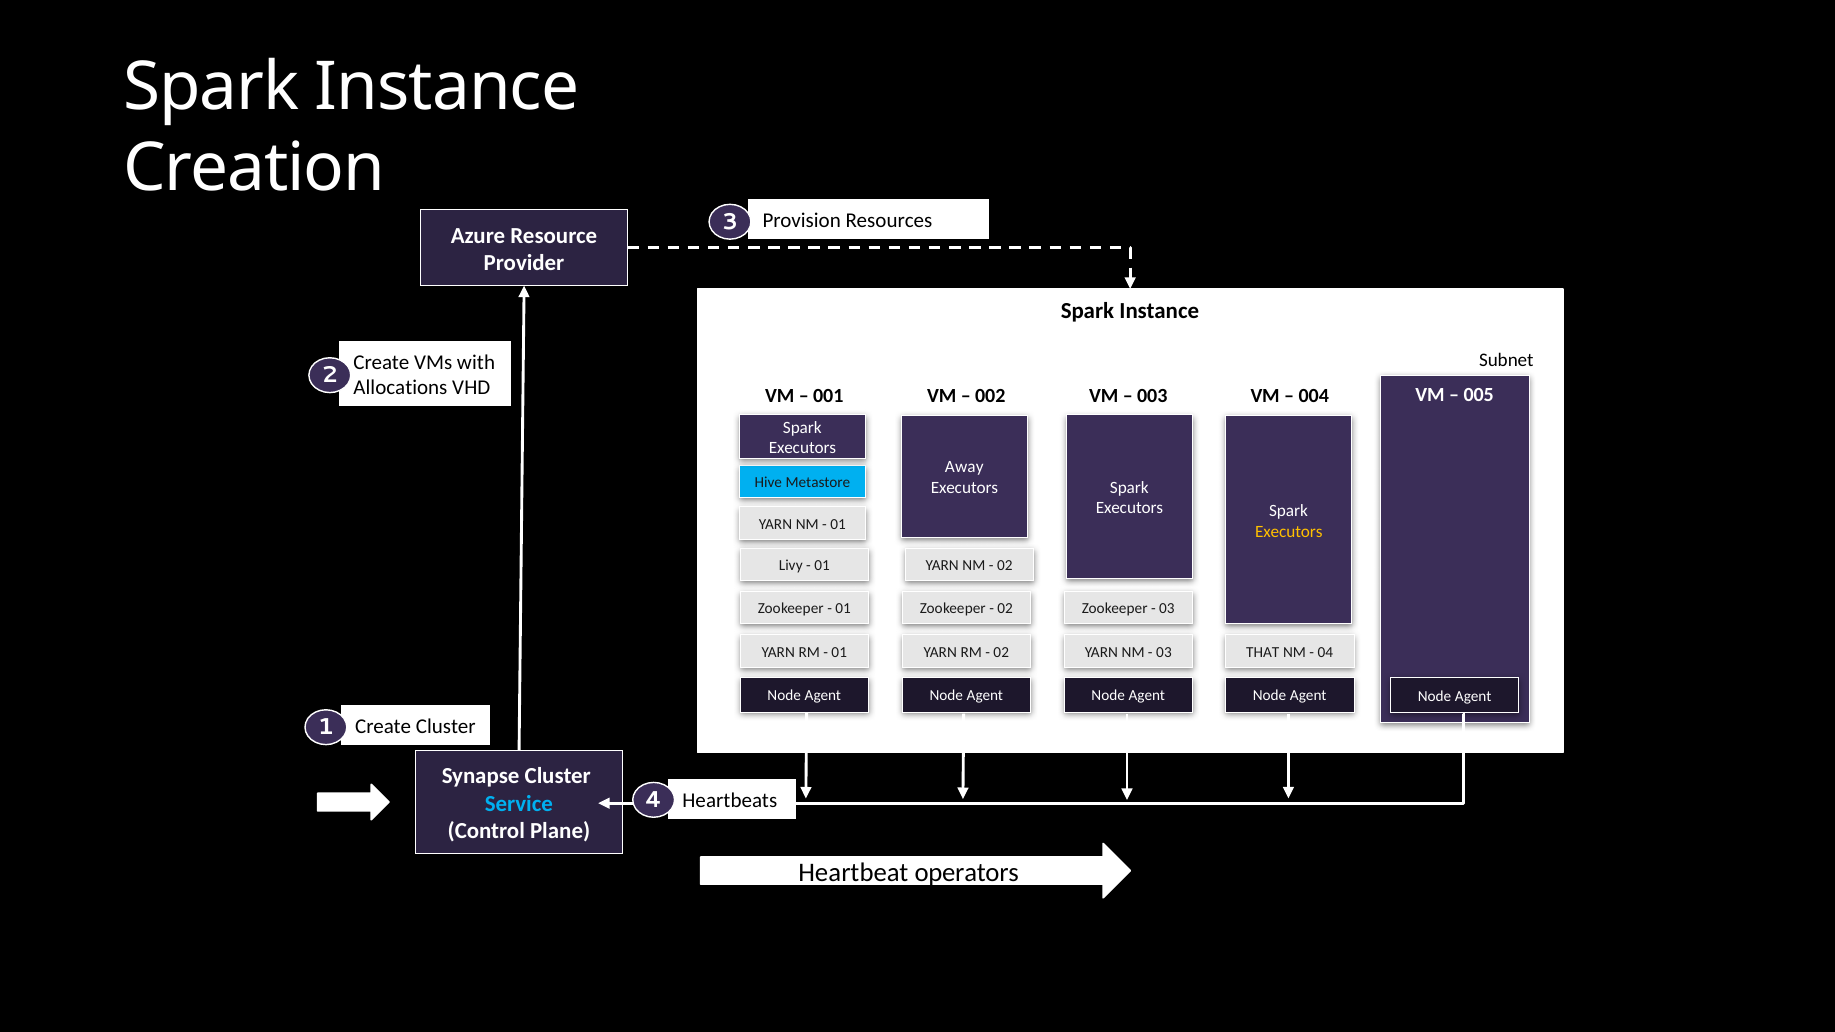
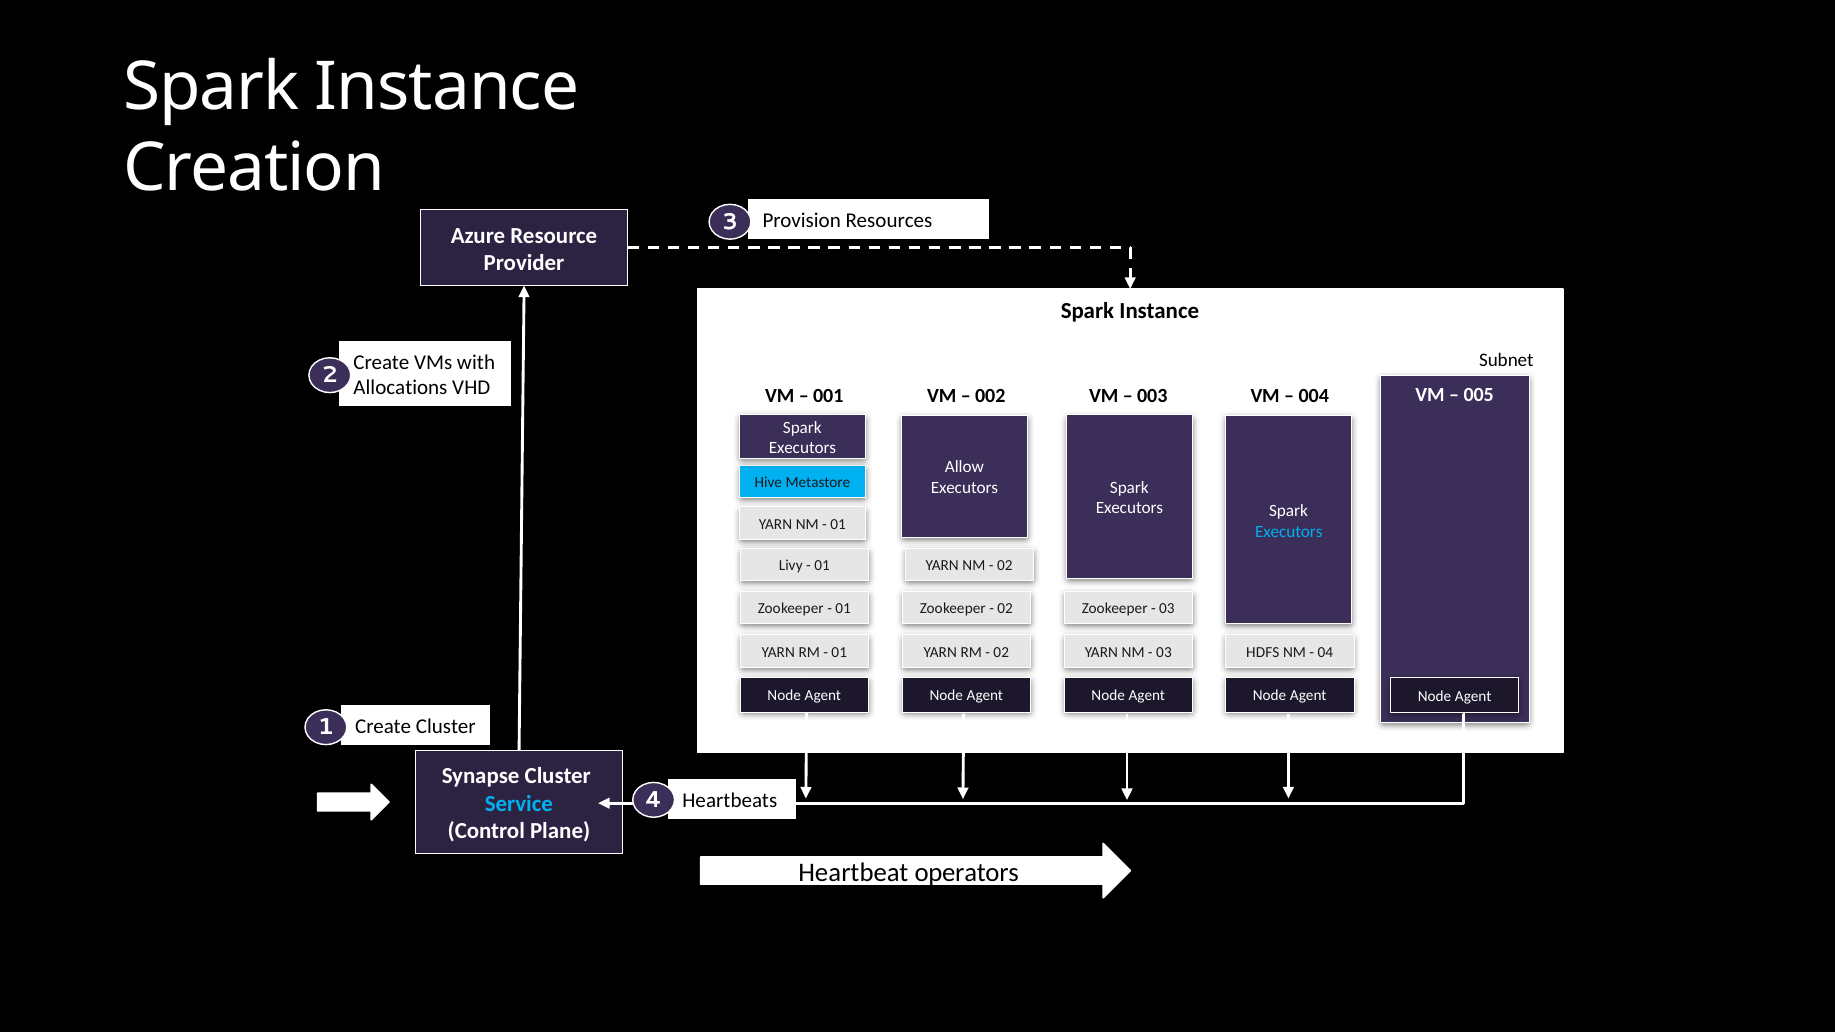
Away: Away -> Allow (964, 467)
Executors colour: yellow -> light blue (1289, 531)
THAT: THAT -> HDFS (1263, 652)
